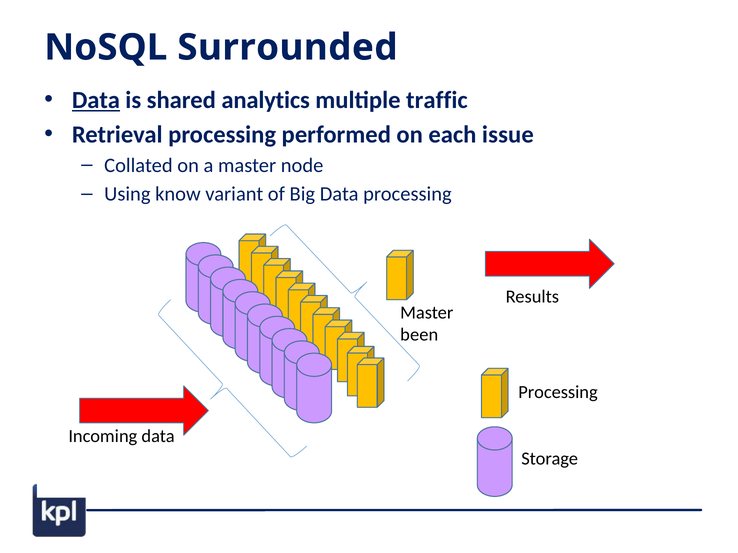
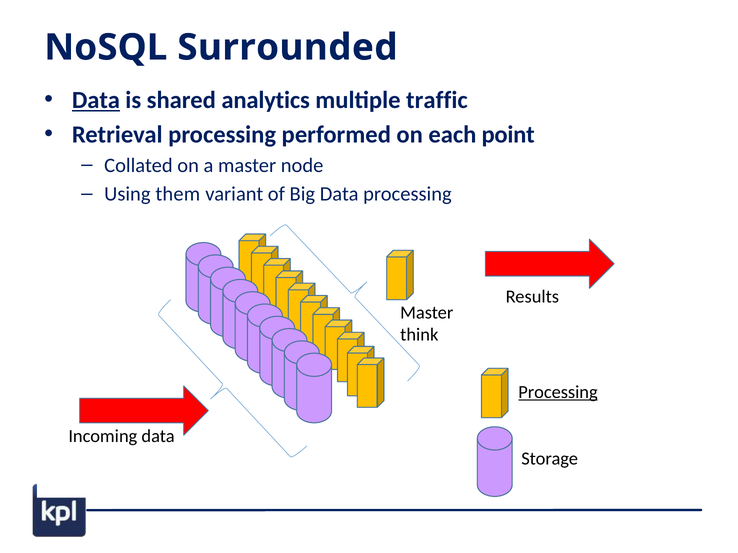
issue: issue -> point (508, 135)
know: know -> them (178, 194)
been: been -> think (419, 335)
Processing underline: none -> present (558, 393)
